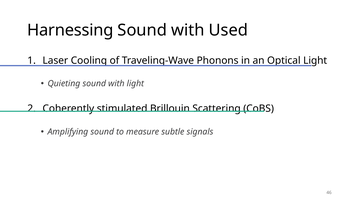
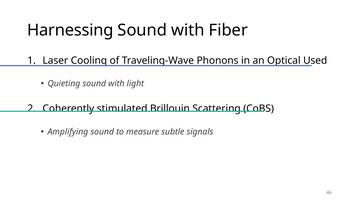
Used: Used -> Fiber (228, 30)
Light: Light -> Used (315, 61)
